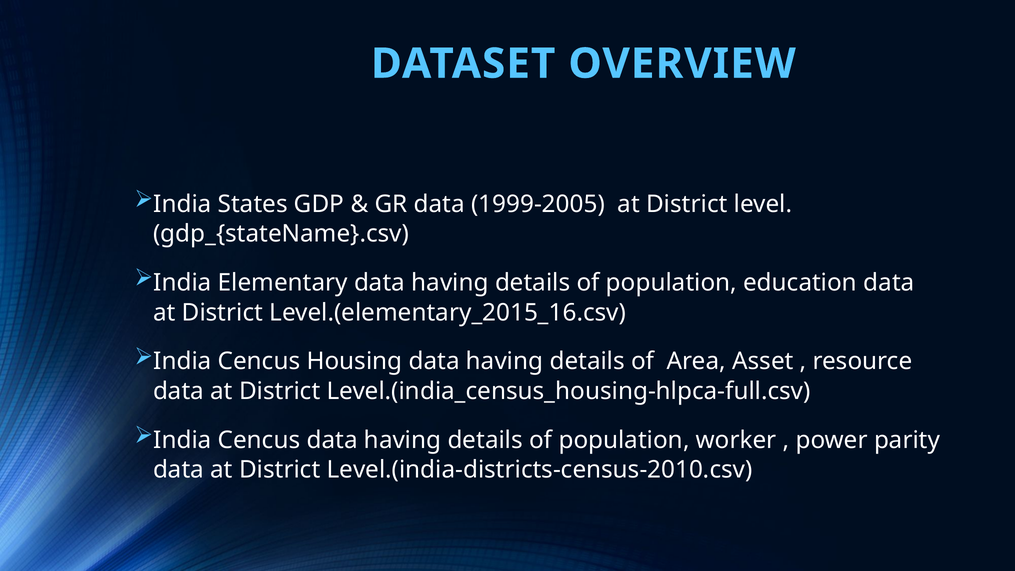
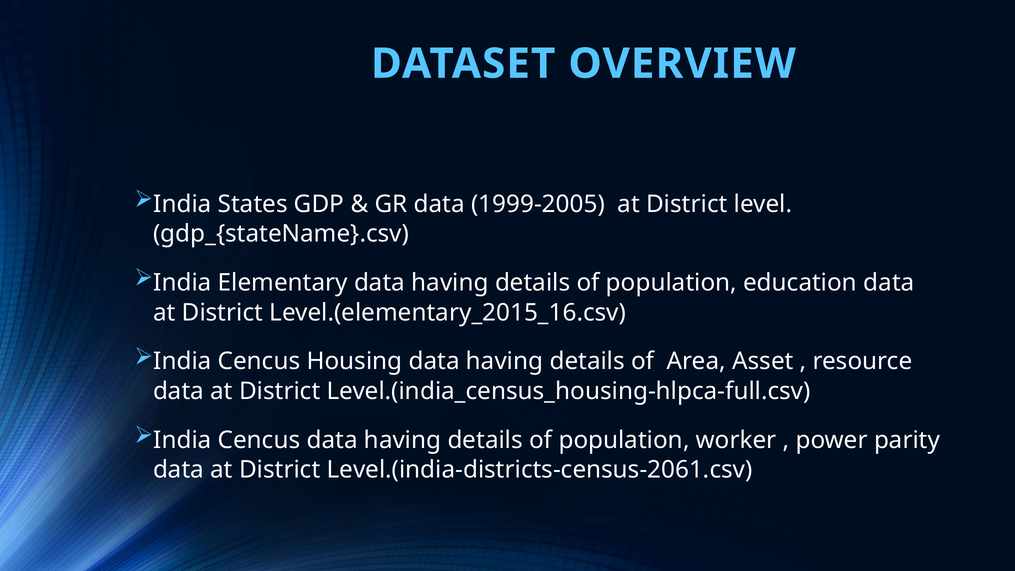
Level.(india-districts-census-2010.csv: Level.(india-districts-census-2010.csv -> Level.(india-districts-census-2061.csv (540, 470)
